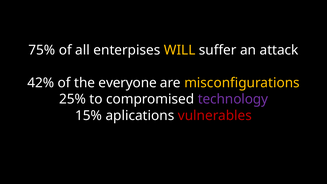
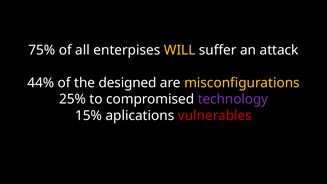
42%: 42% -> 44% (41, 83)
everyone: everyone -> designed (128, 83)
